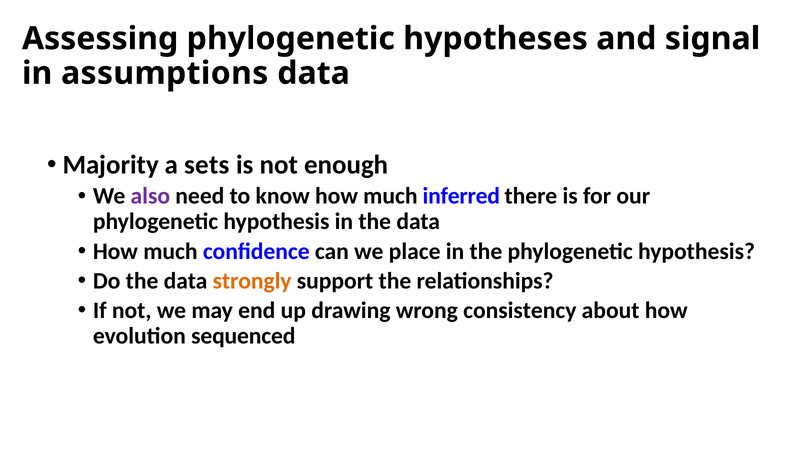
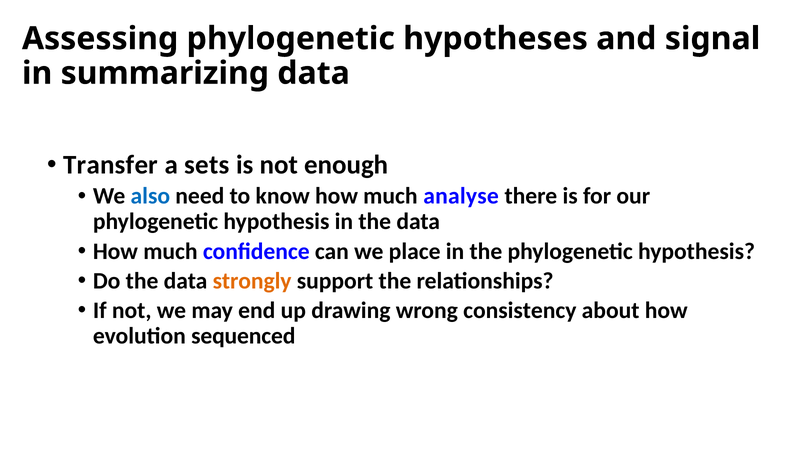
assumptions: assumptions -> summarizing (165, 73)
Majority: Majority -> Transfer (111, 165)
also colour: purple -> blue (150, 196)
inferred: inferred -> analyse (461, 196)
